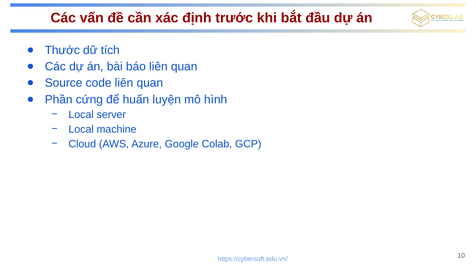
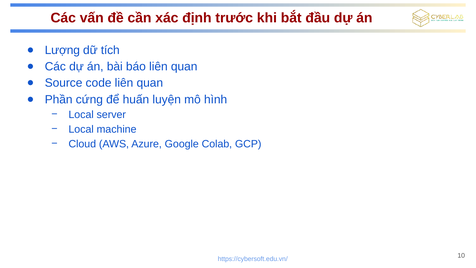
Thước: Thước -> Lượng (62, 50)
